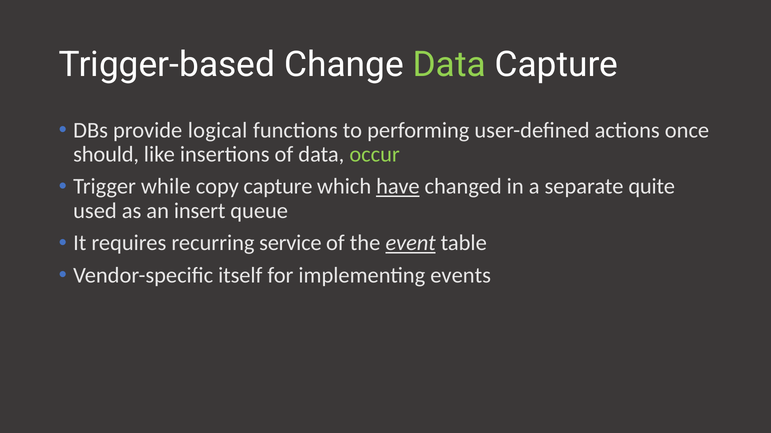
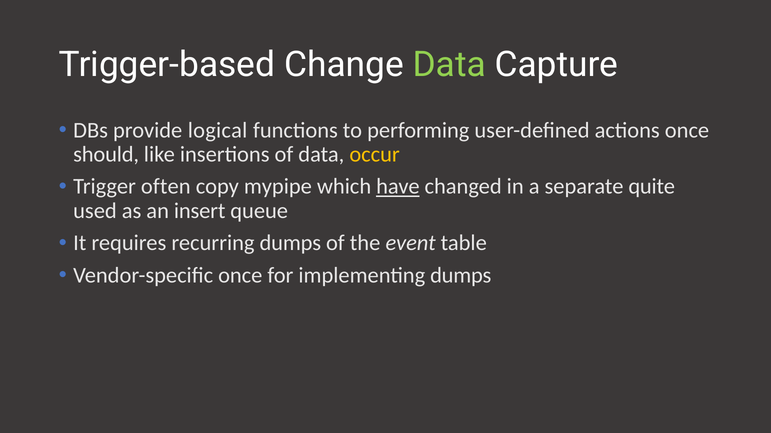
occur colour: light green -> yellow (375, 155)
while: while -> often (166, 187)
copy capture: capture -> mypipe (278, 187)
recurring service: service -> dumps (290, 243)
event underline: present -> none (411, 243)
Vendor-specific itself: itself -> once (240, 276)
implementing events: events -> dumps (461, 276)
